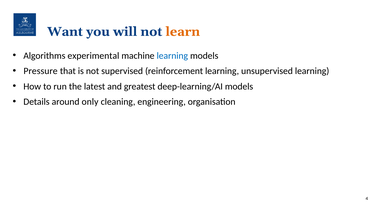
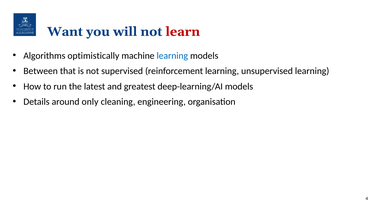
learn colour: orange -> red (183, 32)
experimental: experimental -> optimistically (93, 56)
Pressure: Pressure -> Between (41, 71)
